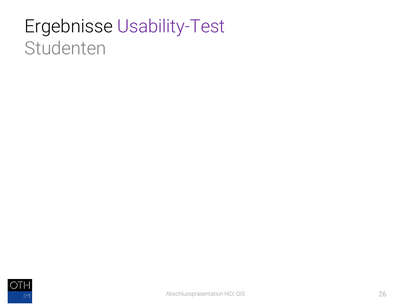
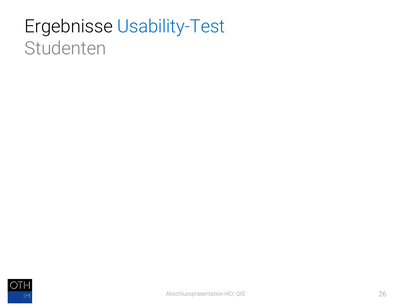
Usability-Test colour: purple -> blue (171, 27)
